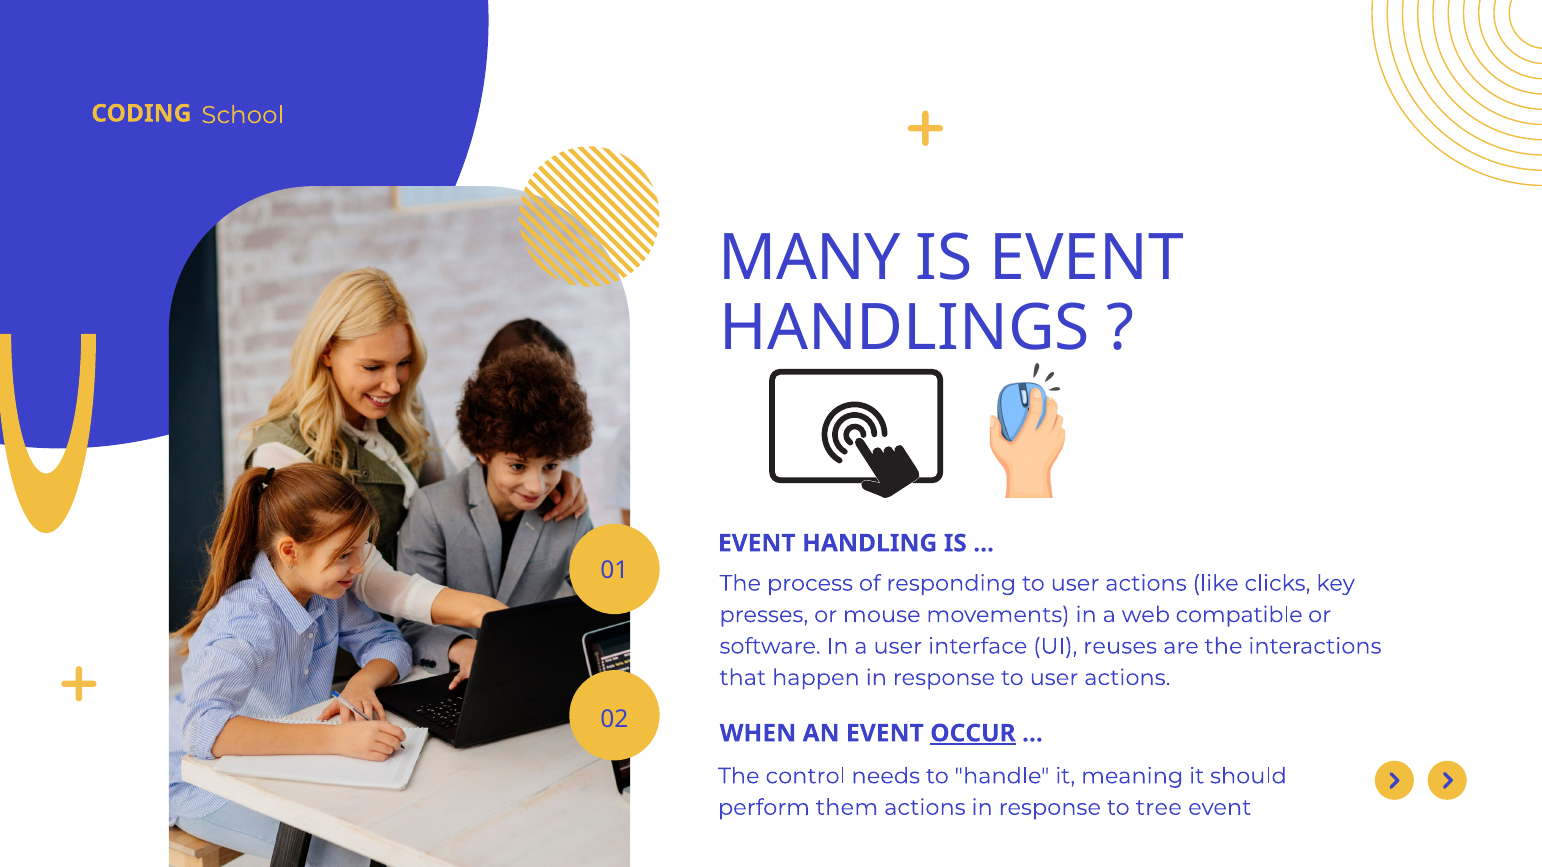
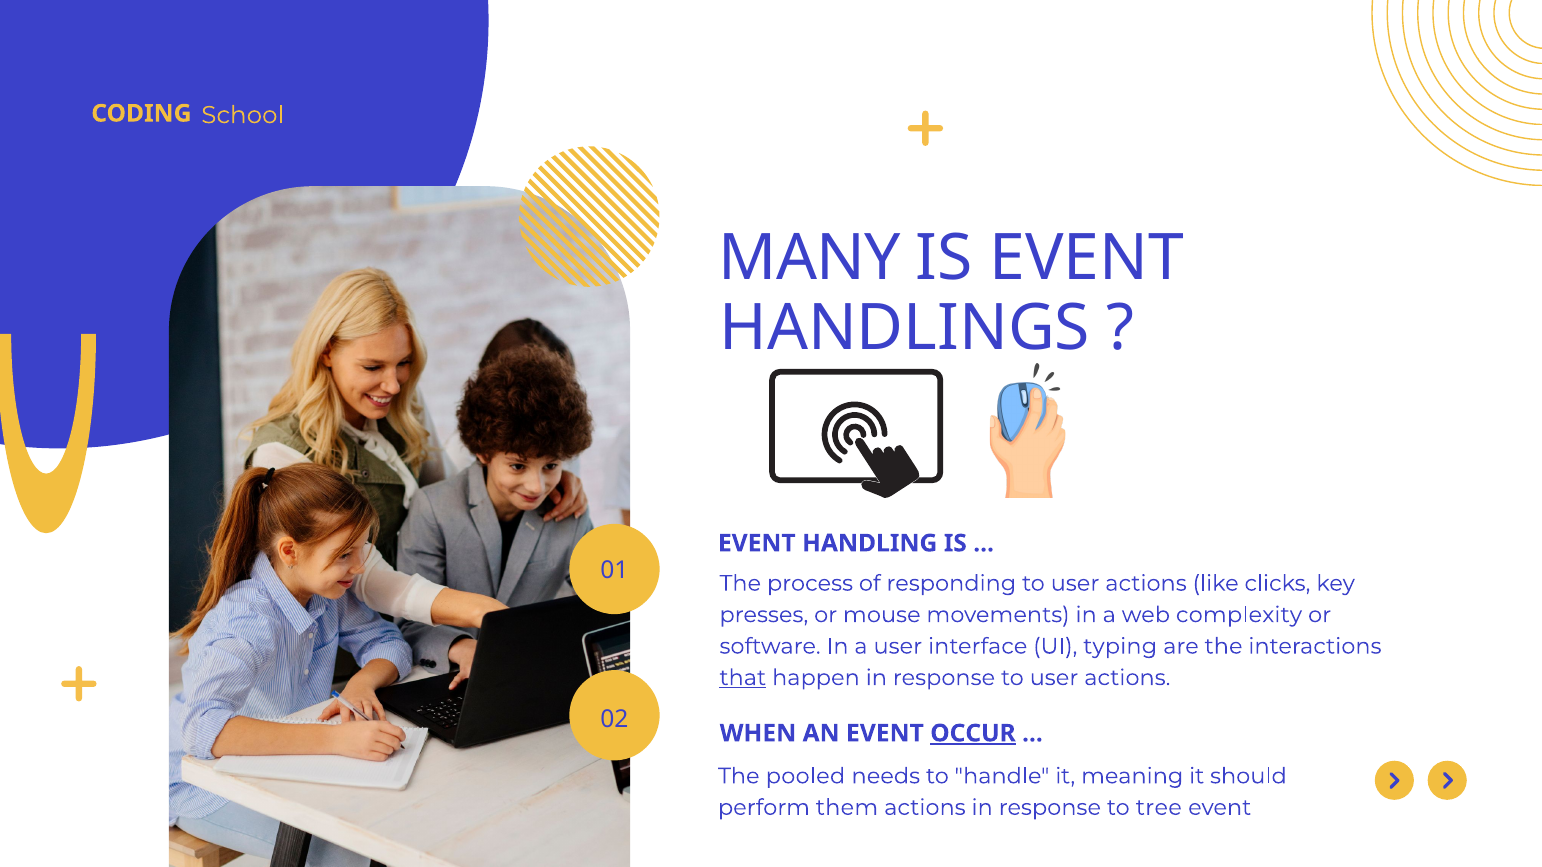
compatible: compatible -> complexity (1239, 615)
reuses: reuses -> typing (1120, 647)
that underline: none -> present (743, 678)
control: control -> pooled (805, 776)
